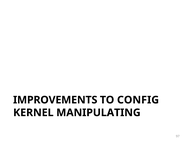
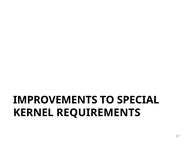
CONFIG: CONFIG -> SPECIAL (138, 100)
MANIPULATING: MANIPULATING -> REQUIREMENTS (98, 113)
